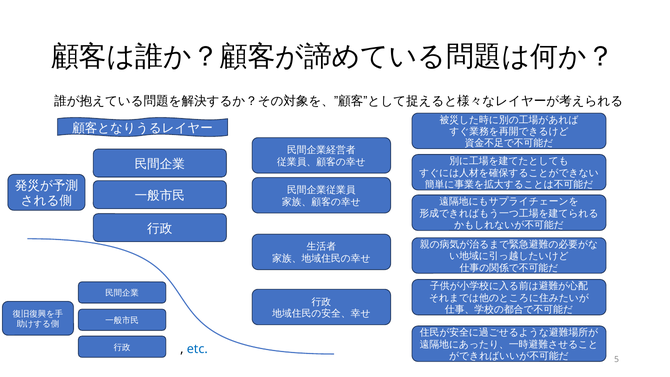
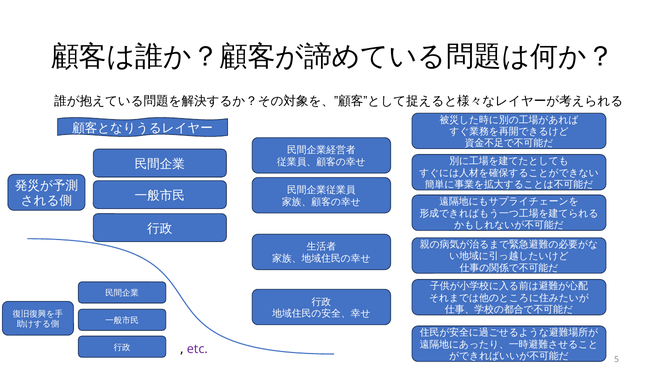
etc colour: blue -> purple (197, 349)
